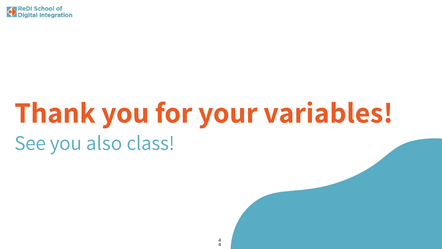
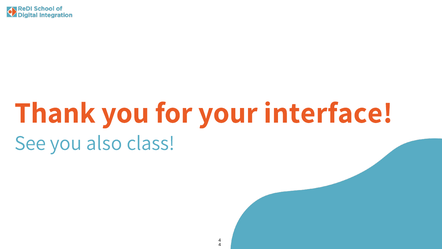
variables: variables -> interface (328, 113)
